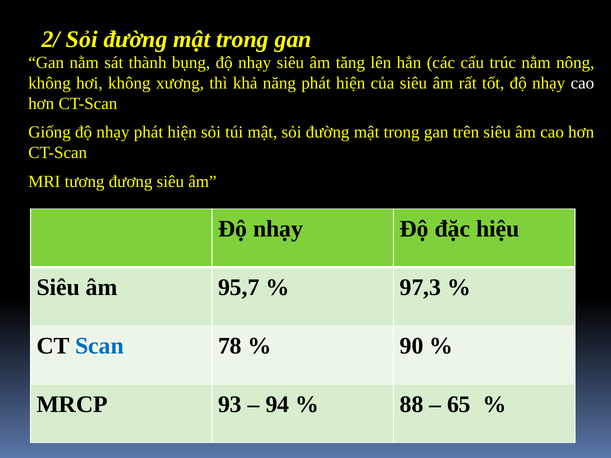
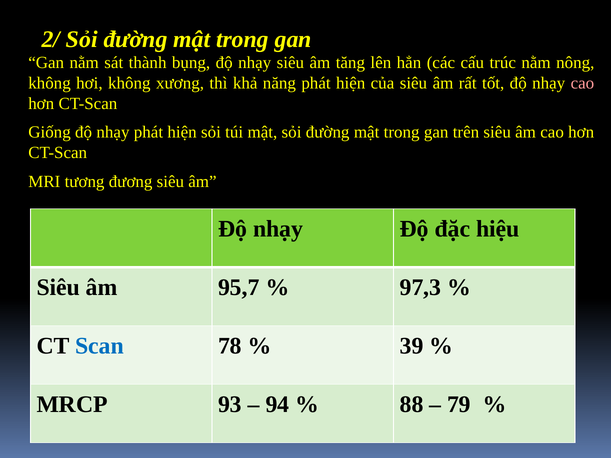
cao colour: white -> pink (582, 83)
90: 90 -> 39 (412, 346)
65: 65 -> 79 (459, 405)
